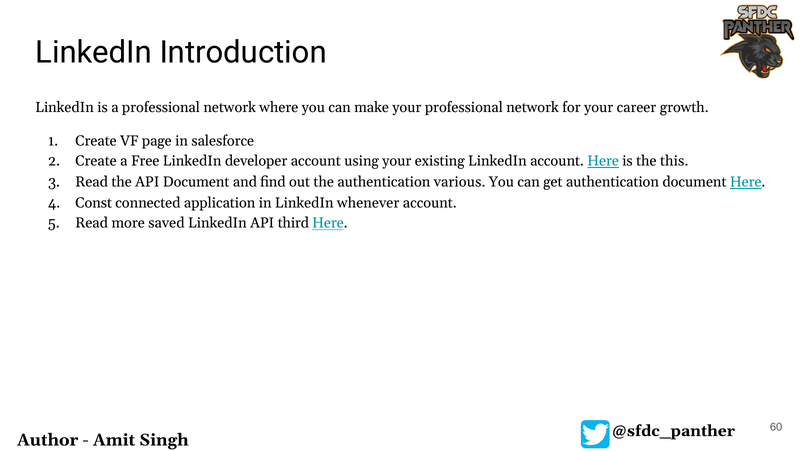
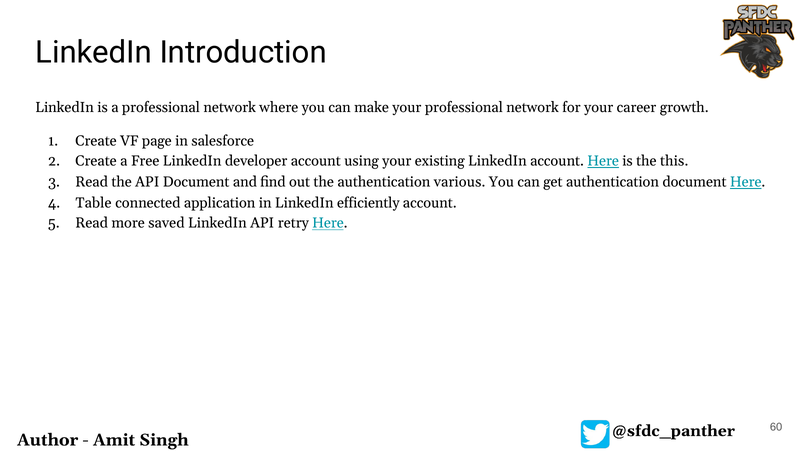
Const: Const -> Table (94, 203)
whenever: whenever -> efficiently (368, 203)
third: third -> retry (293, 223)
